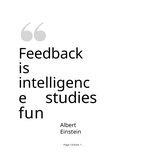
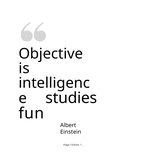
Feedback: Feedback -> Objective (51, 54)
